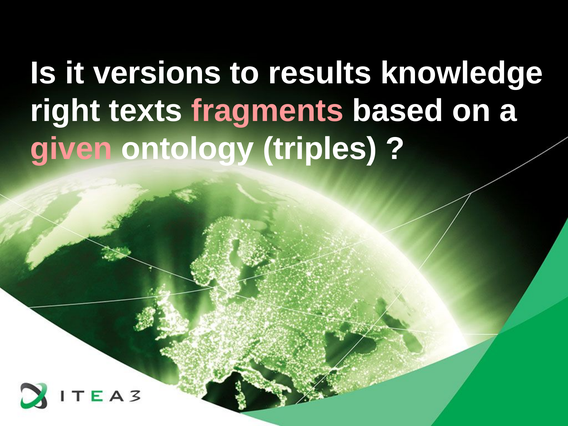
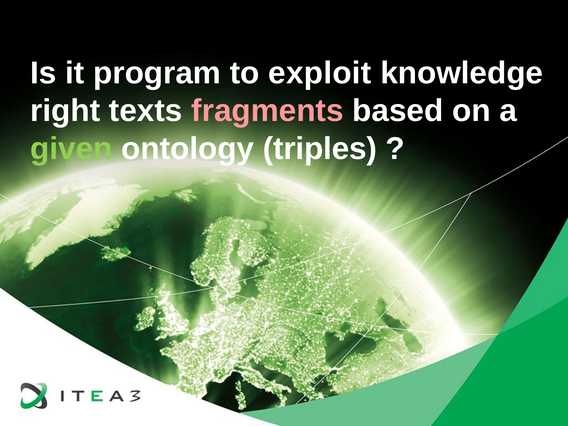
versions: versions -> program (157, 73)
results: results -> exploit (320, 73)
given colour: pink -> light green (71, 149)
